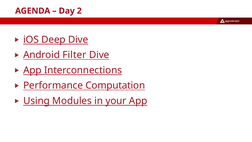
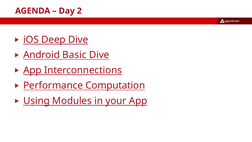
Filter: Filter -> Basic (74, 55)
